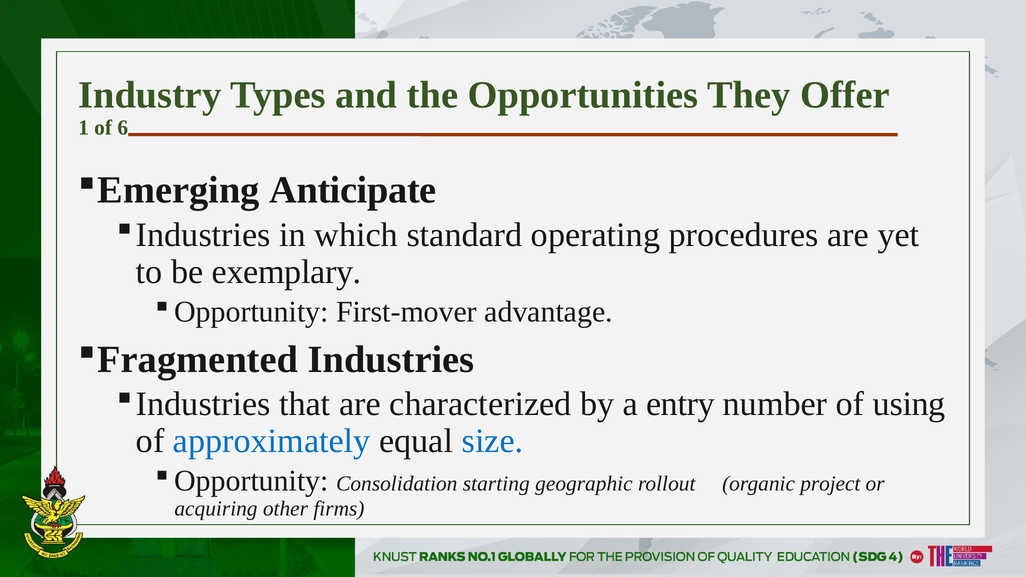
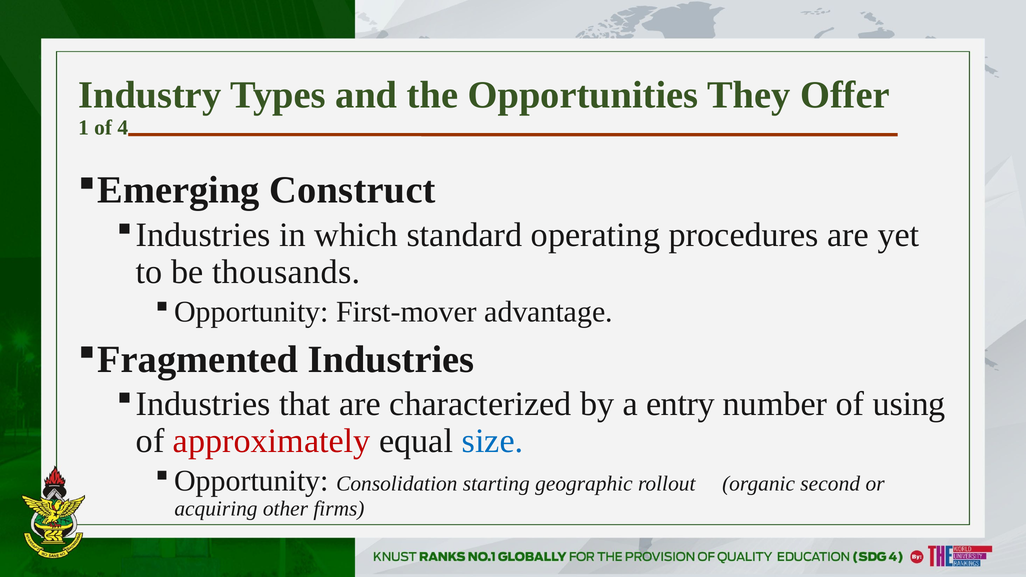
6: 6 -> 4 (123, 128)
Anticipate: Anticipate -> Construct (353, 190)
exemplary: exemplary -> thousands (286, 272)
approximately colour: blue -> red (272, 441)
project: project -> second (830, 484)
